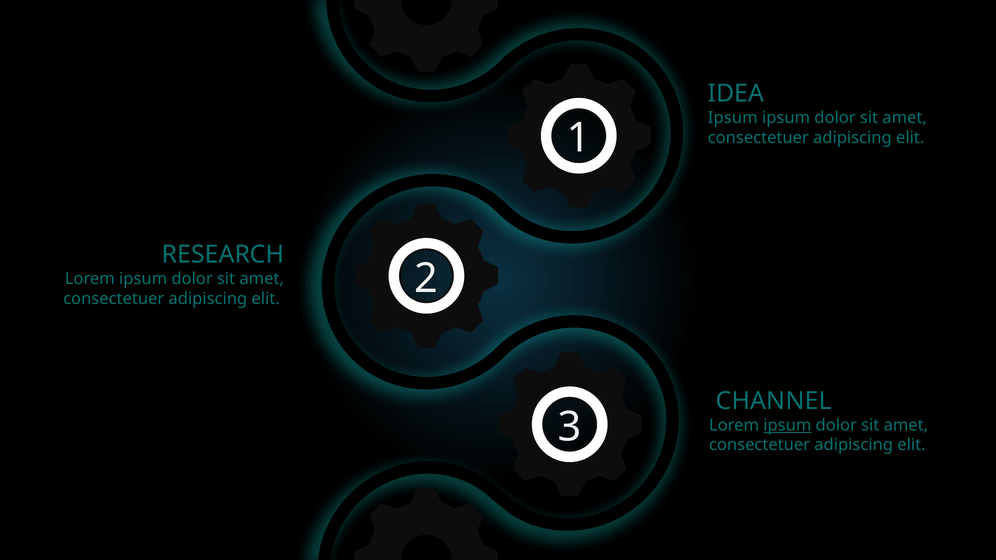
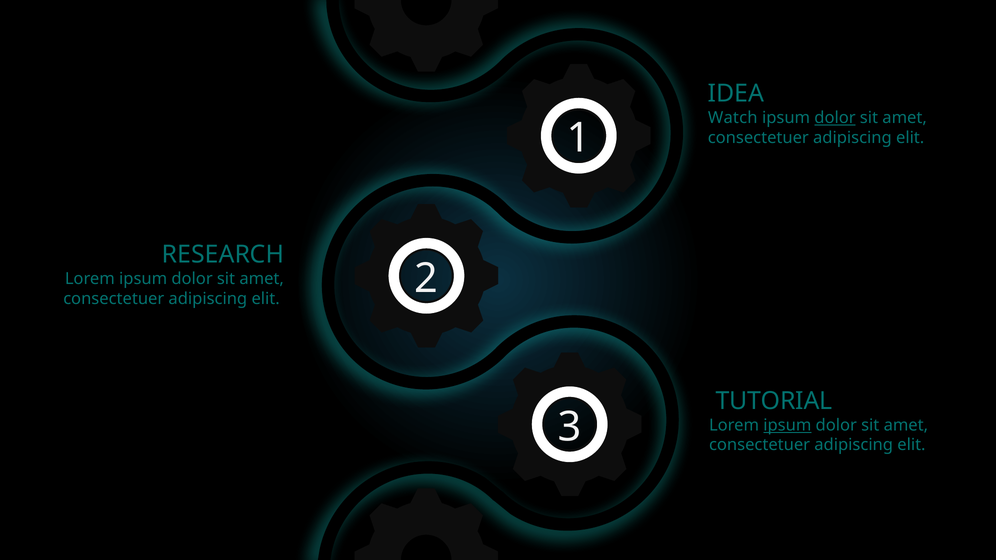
Ipsum: Ipsum -> Watch (733, 118)
dolor underline: none -> present (835, 118)
CHANNEL: CHANNEL -> TUTORIAL (774, 401)
